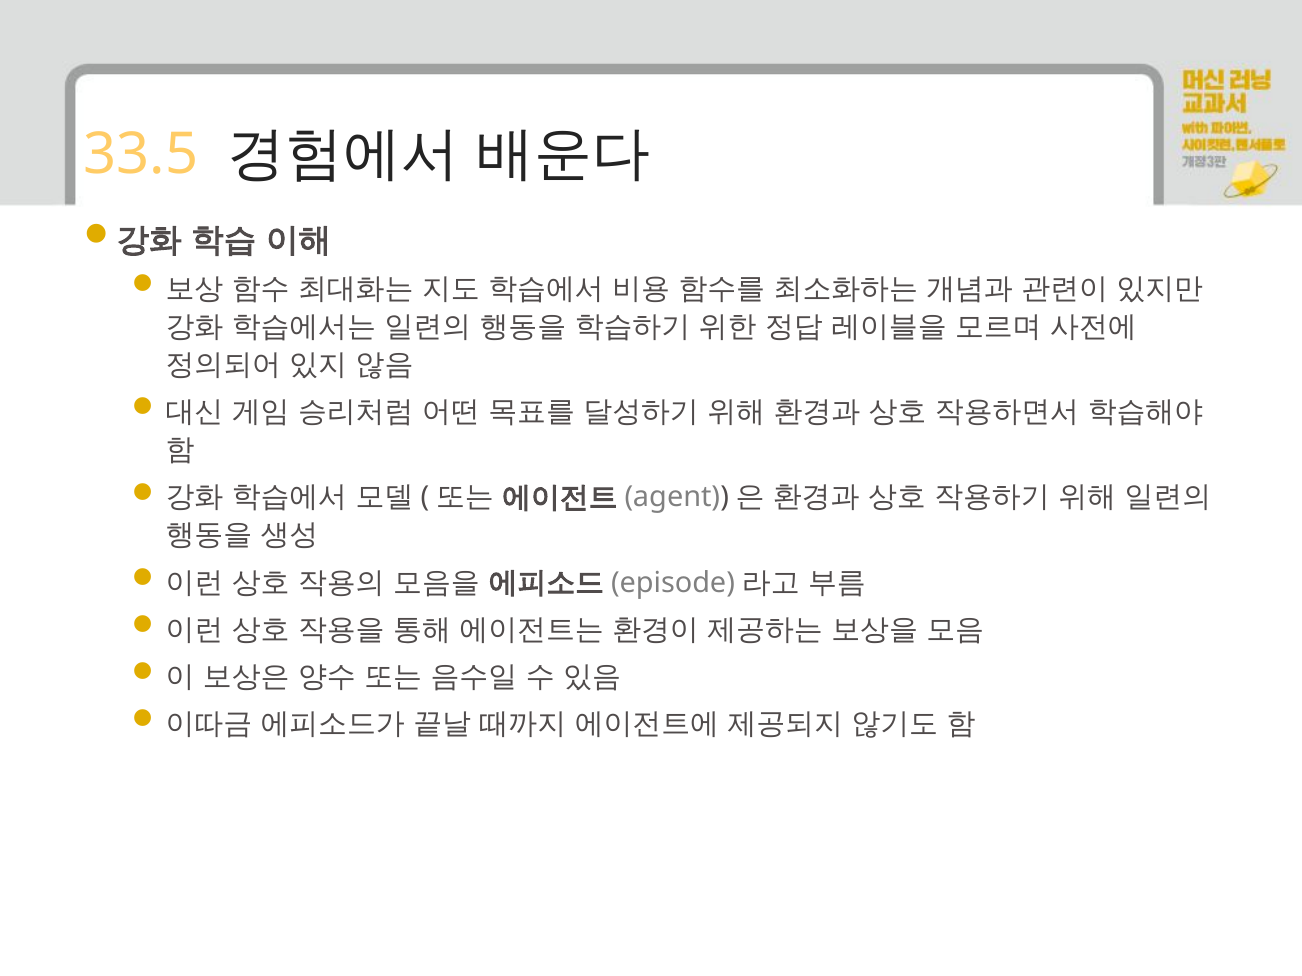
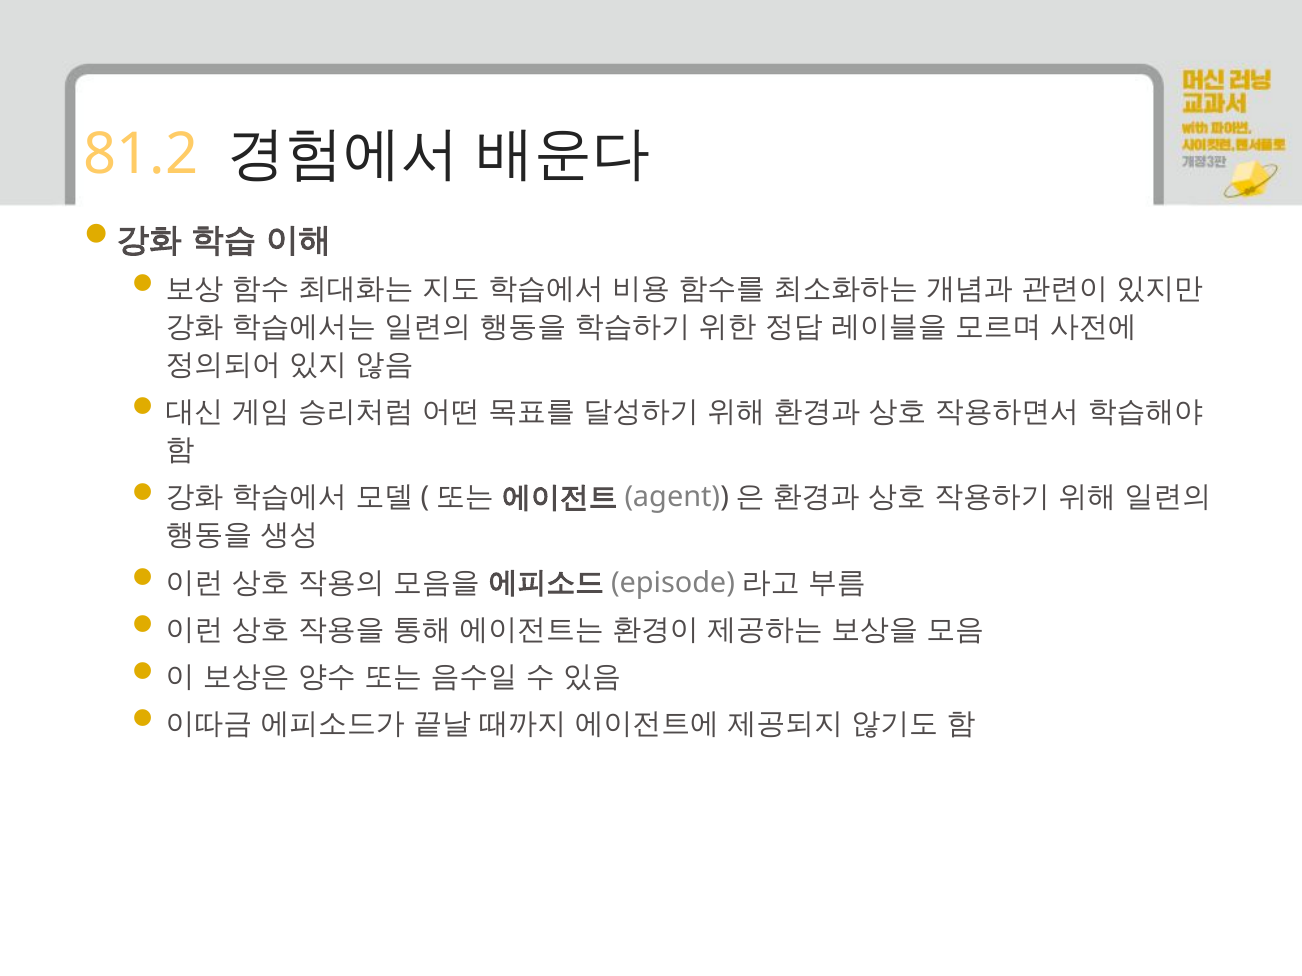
33.5: 33.5 -> 81.2 (141, 155)
